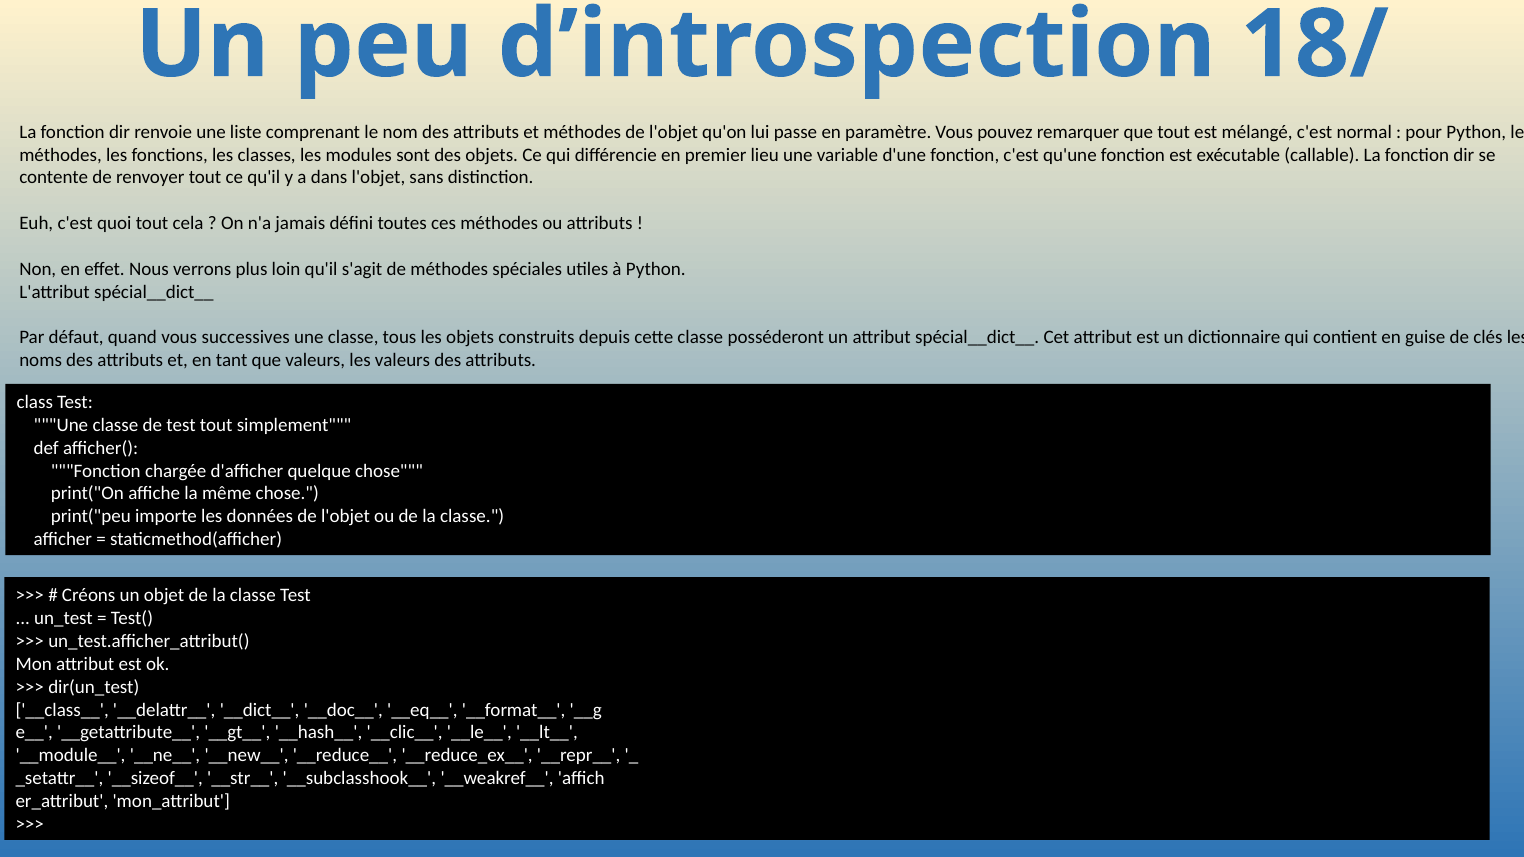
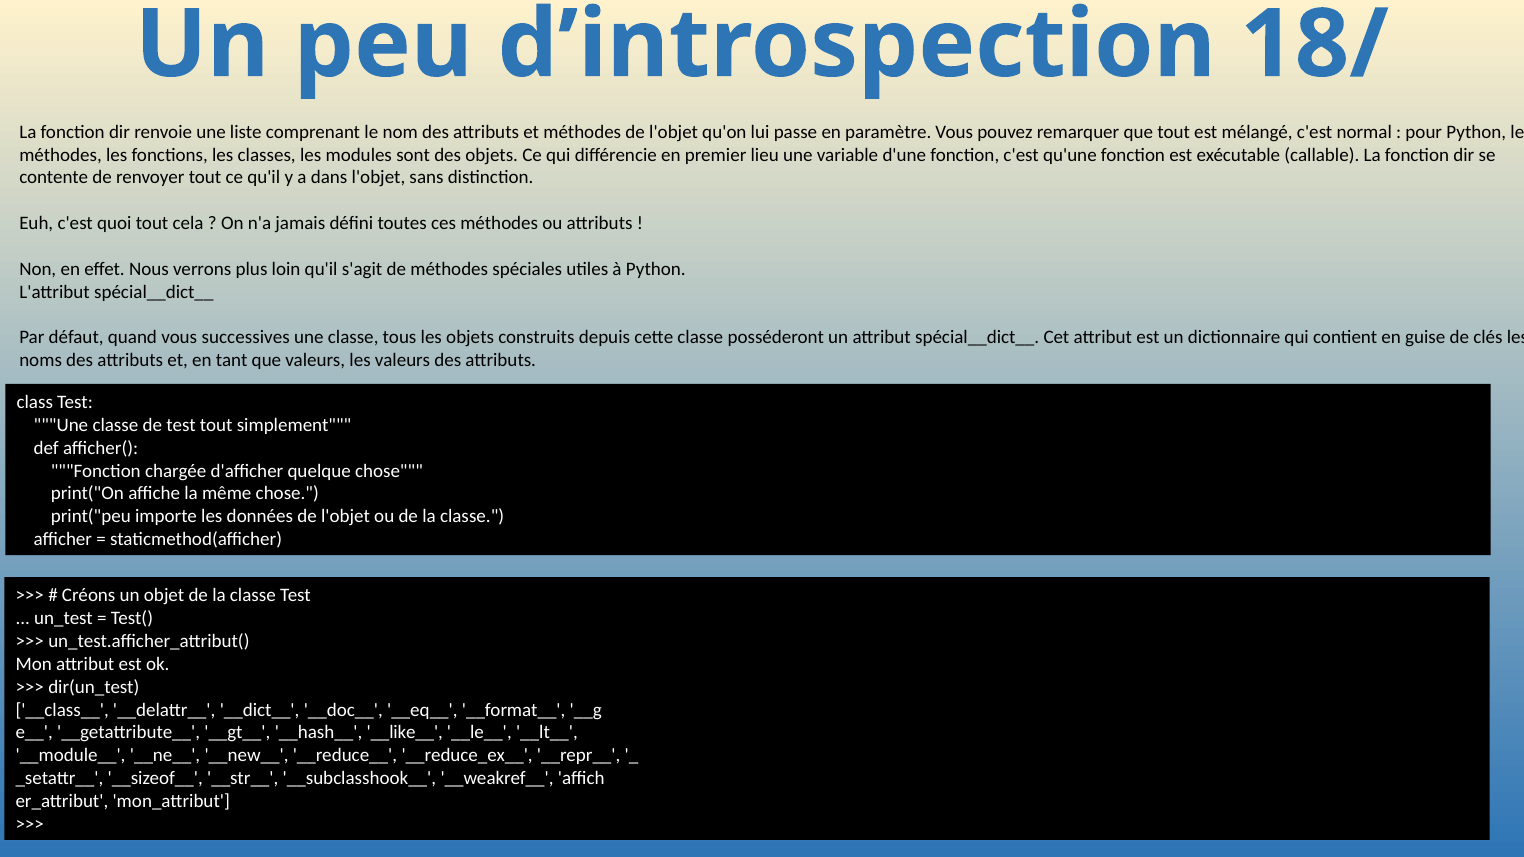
__clic__: __clic__ -> __like__ (405, 733)
